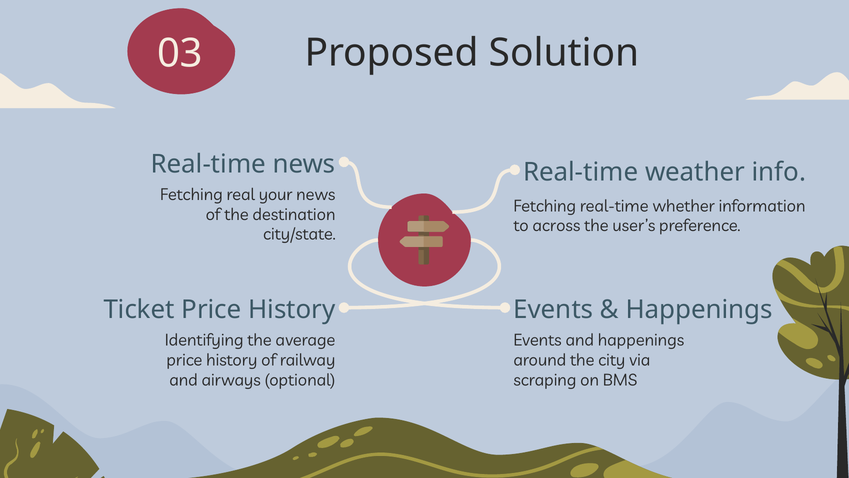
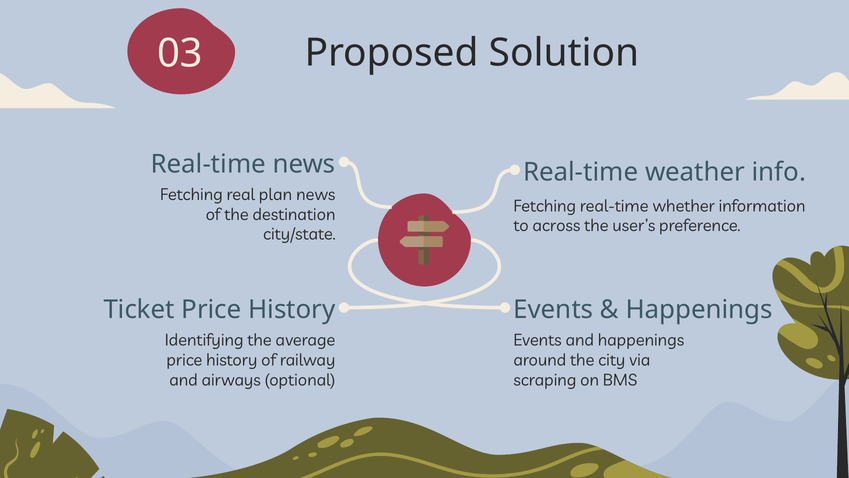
your: your -> plan (275, 195)
